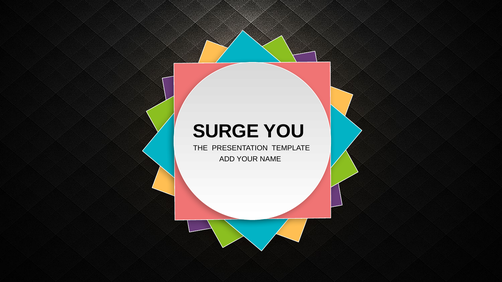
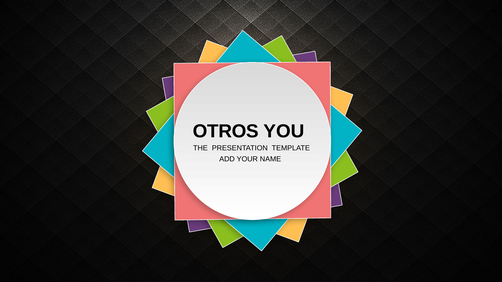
SURGE: SURGE -> OTROS (226, 132)
